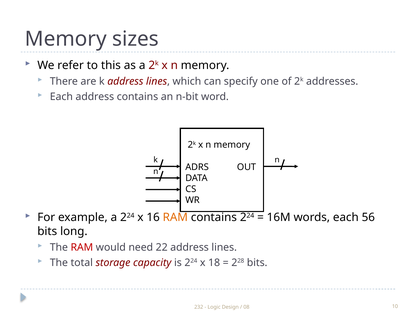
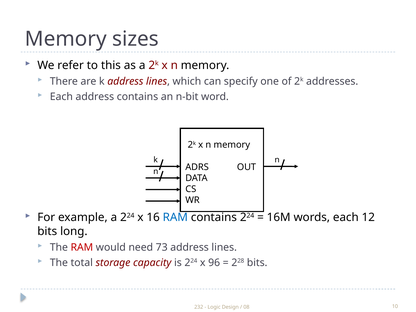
RAM colour: orange -> blue (175, 217)
56: 56 -> 12 (368, 217)
22: 22 -> 73 (162, 247)
18: 18 -> 96 (214, 263)
